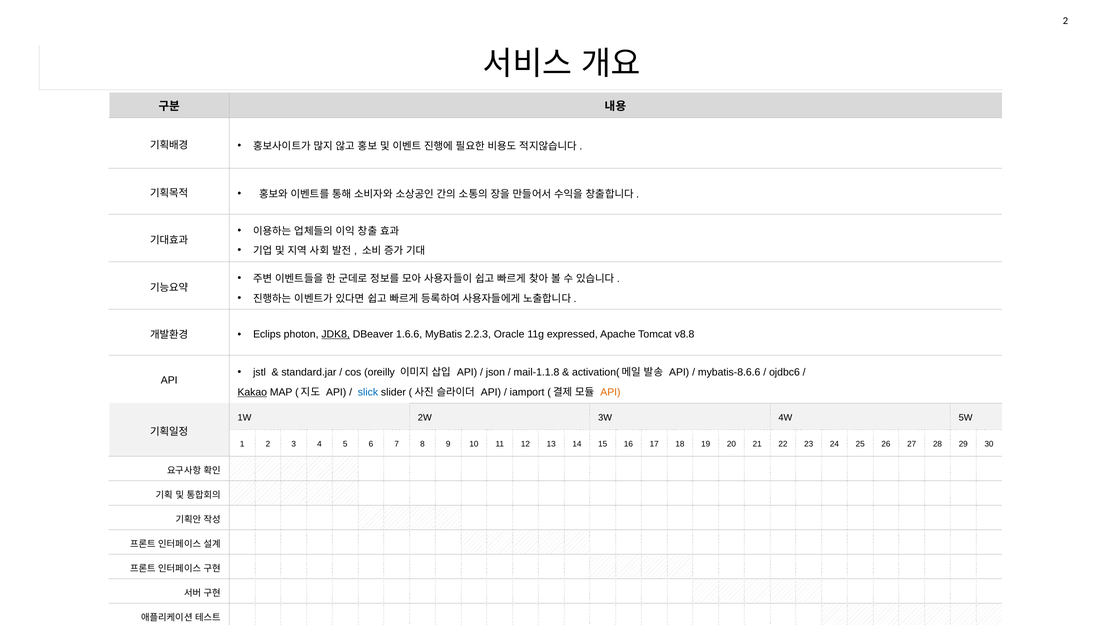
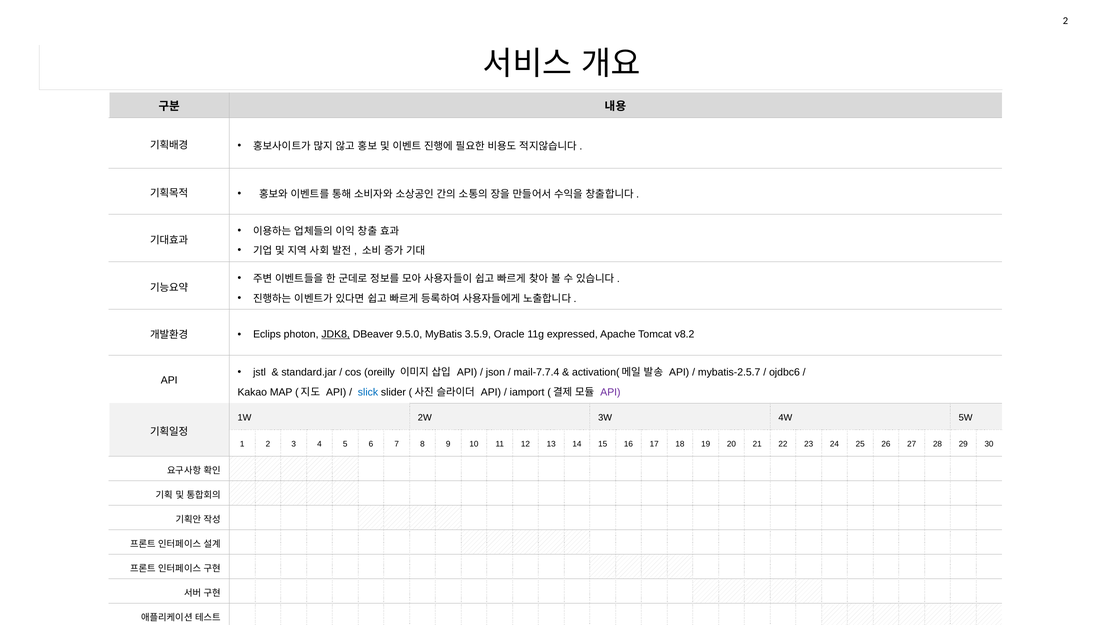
1.6.6: 1.6.6 -> 9.5.0 (409, 334)
2.2.3: 2.2.3 -> 3.5.9 (478, 334)
v8.8: v8.8 -> v8.2 (685, 334)
mail-1.1.8: mail-1.1.8 -> mail-7.7.4 (536, 373)
mybatis-8.6.6: mybatis-8.6.6 -> mybatis-2.5.7 (729, 373)
Kakao underline: present -> none (252, 392)
API colour: orange -> purple (610, 392)
